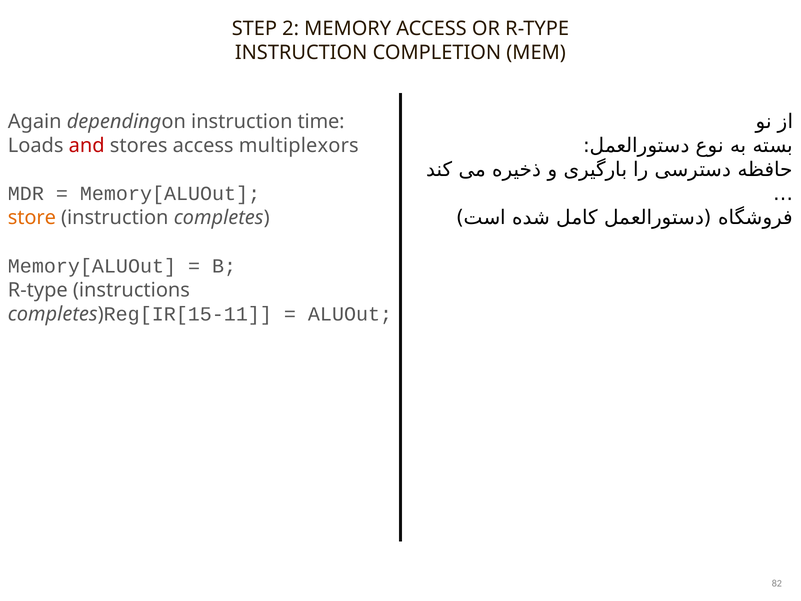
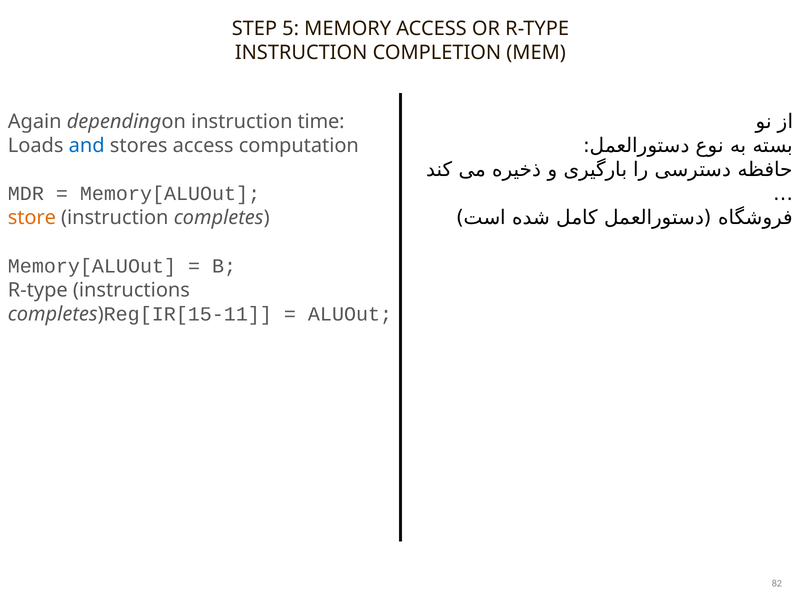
2: 2 -> 5 (291, 29)
and colour: red -> blue (87, 146)
multiplexors: multiplexors -> computation (299, 146)
